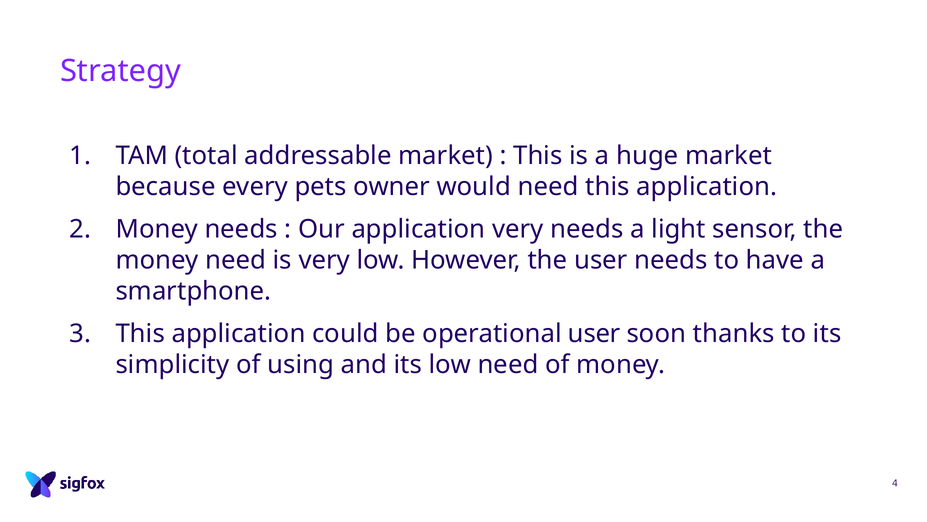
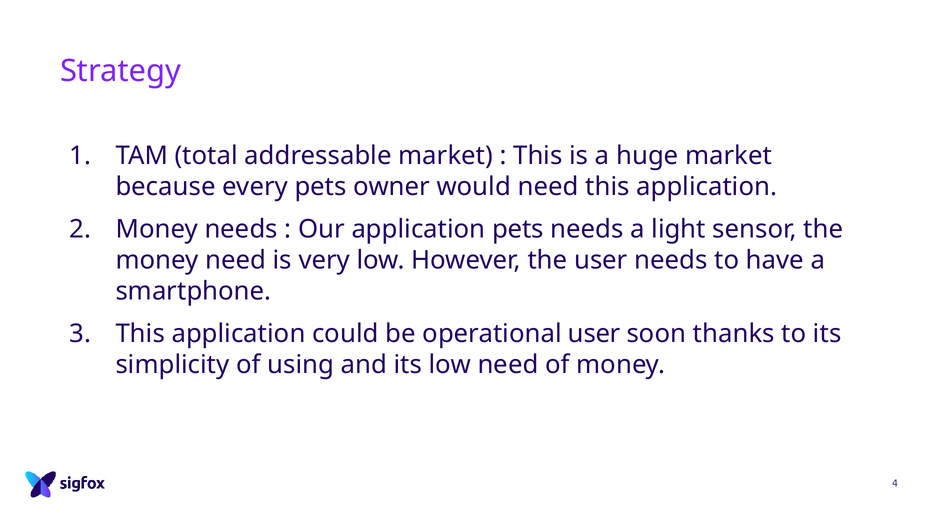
application very: very -> pets (518, 229)
